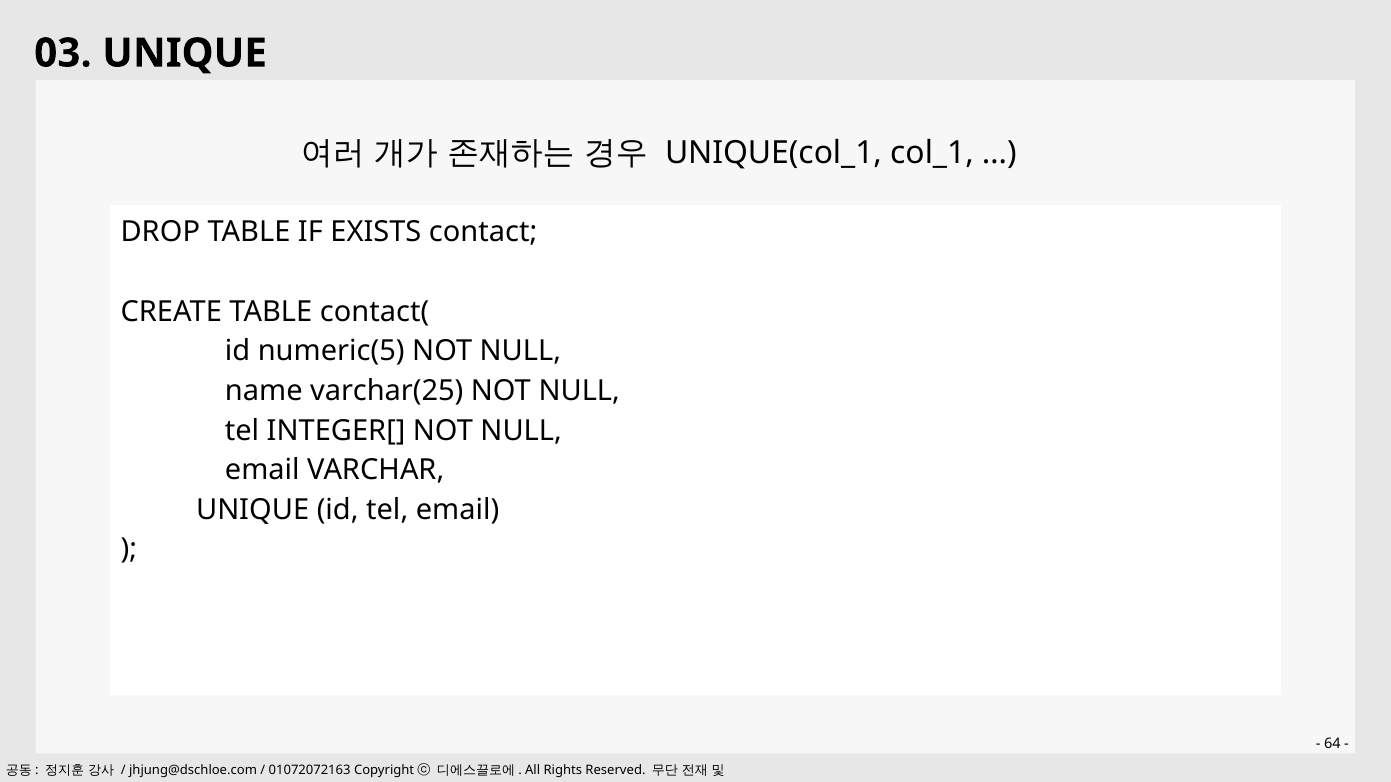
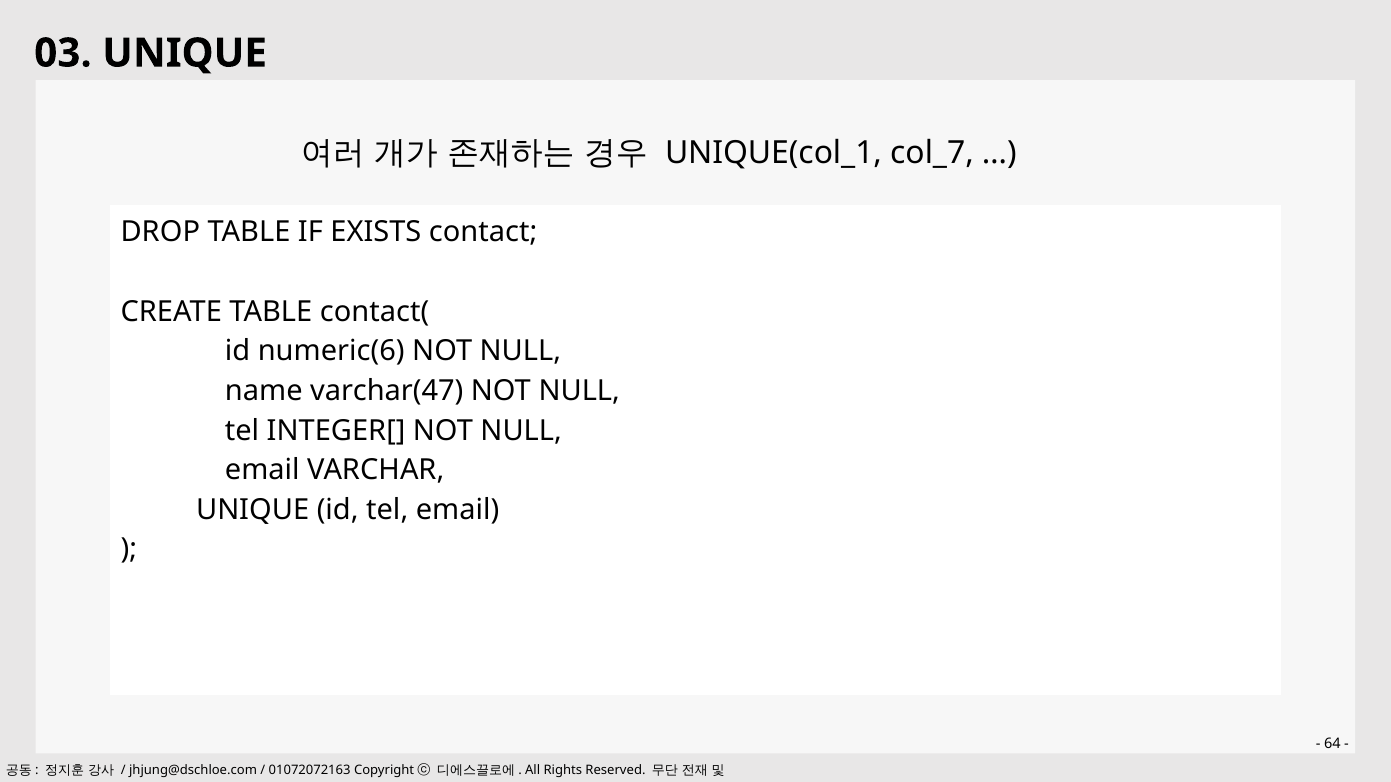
col_1: col_1 -> col_7 (932, 153)
numeric(5: numeric(5 -> numeric(6 (331, 351)
varchar(25: varchar(25 -> varchar(47 (387, 391)
